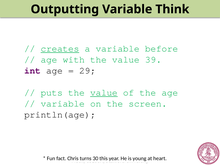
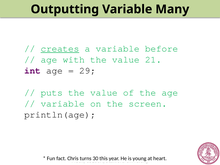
Think: Think -> Many (172, 9)
39: 39 -> 21 (153, 60)
value underline: present -> none (104, 93)
